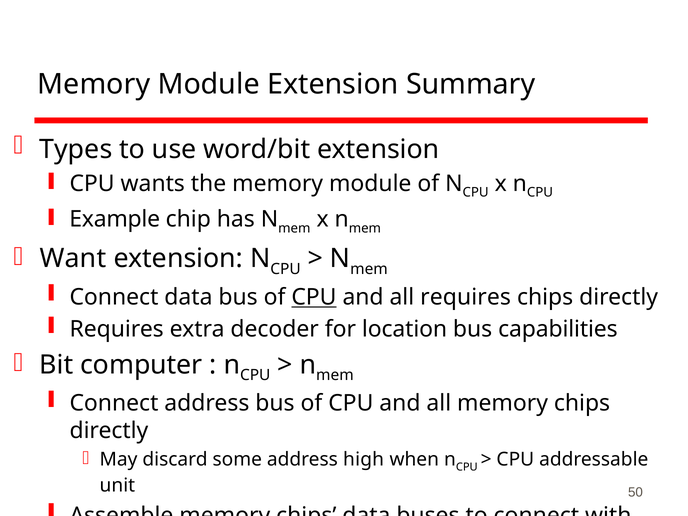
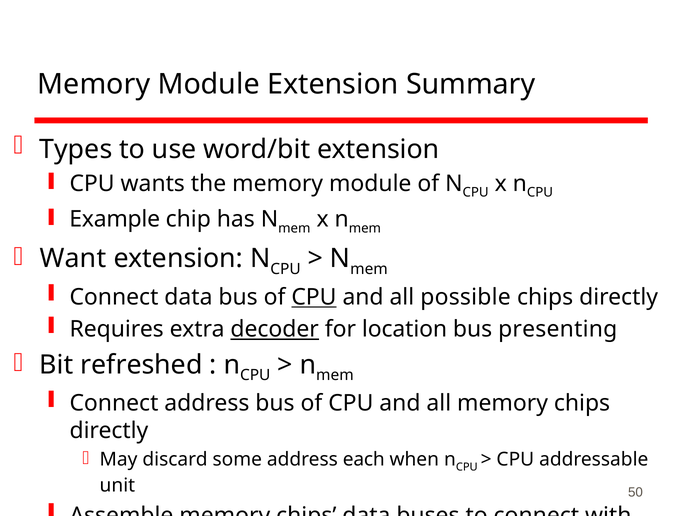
all requires: requires -> possible (466, 297)
decoder underline: none -> present (275, 329)
capabilities: capabilities -> presenting (558, 329)
computer: computer -> refreshed (141, 365)
high: high -> each (364, 460)
